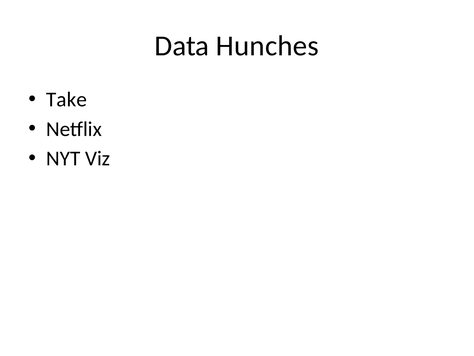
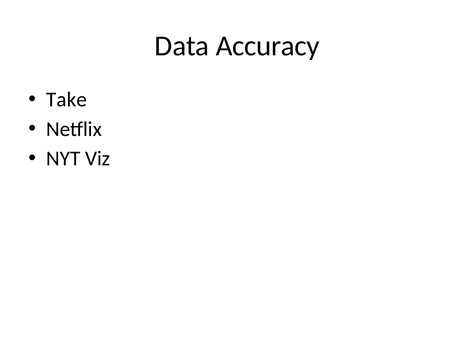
Hunches: Hunches -> Accuracy (268, 46)
